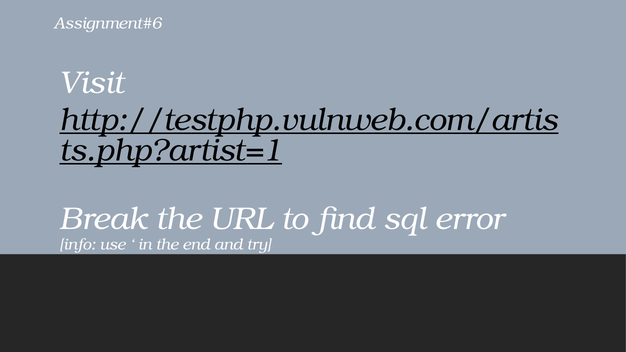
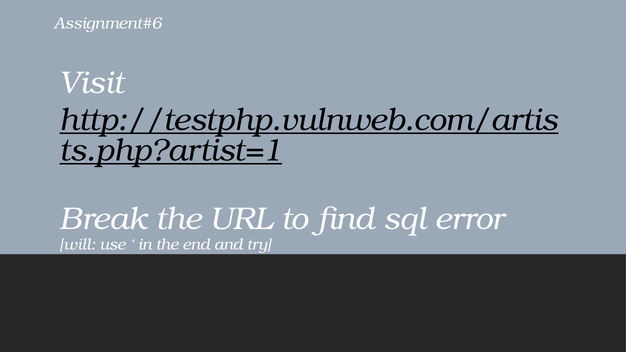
info: info -> will (77, 244)
